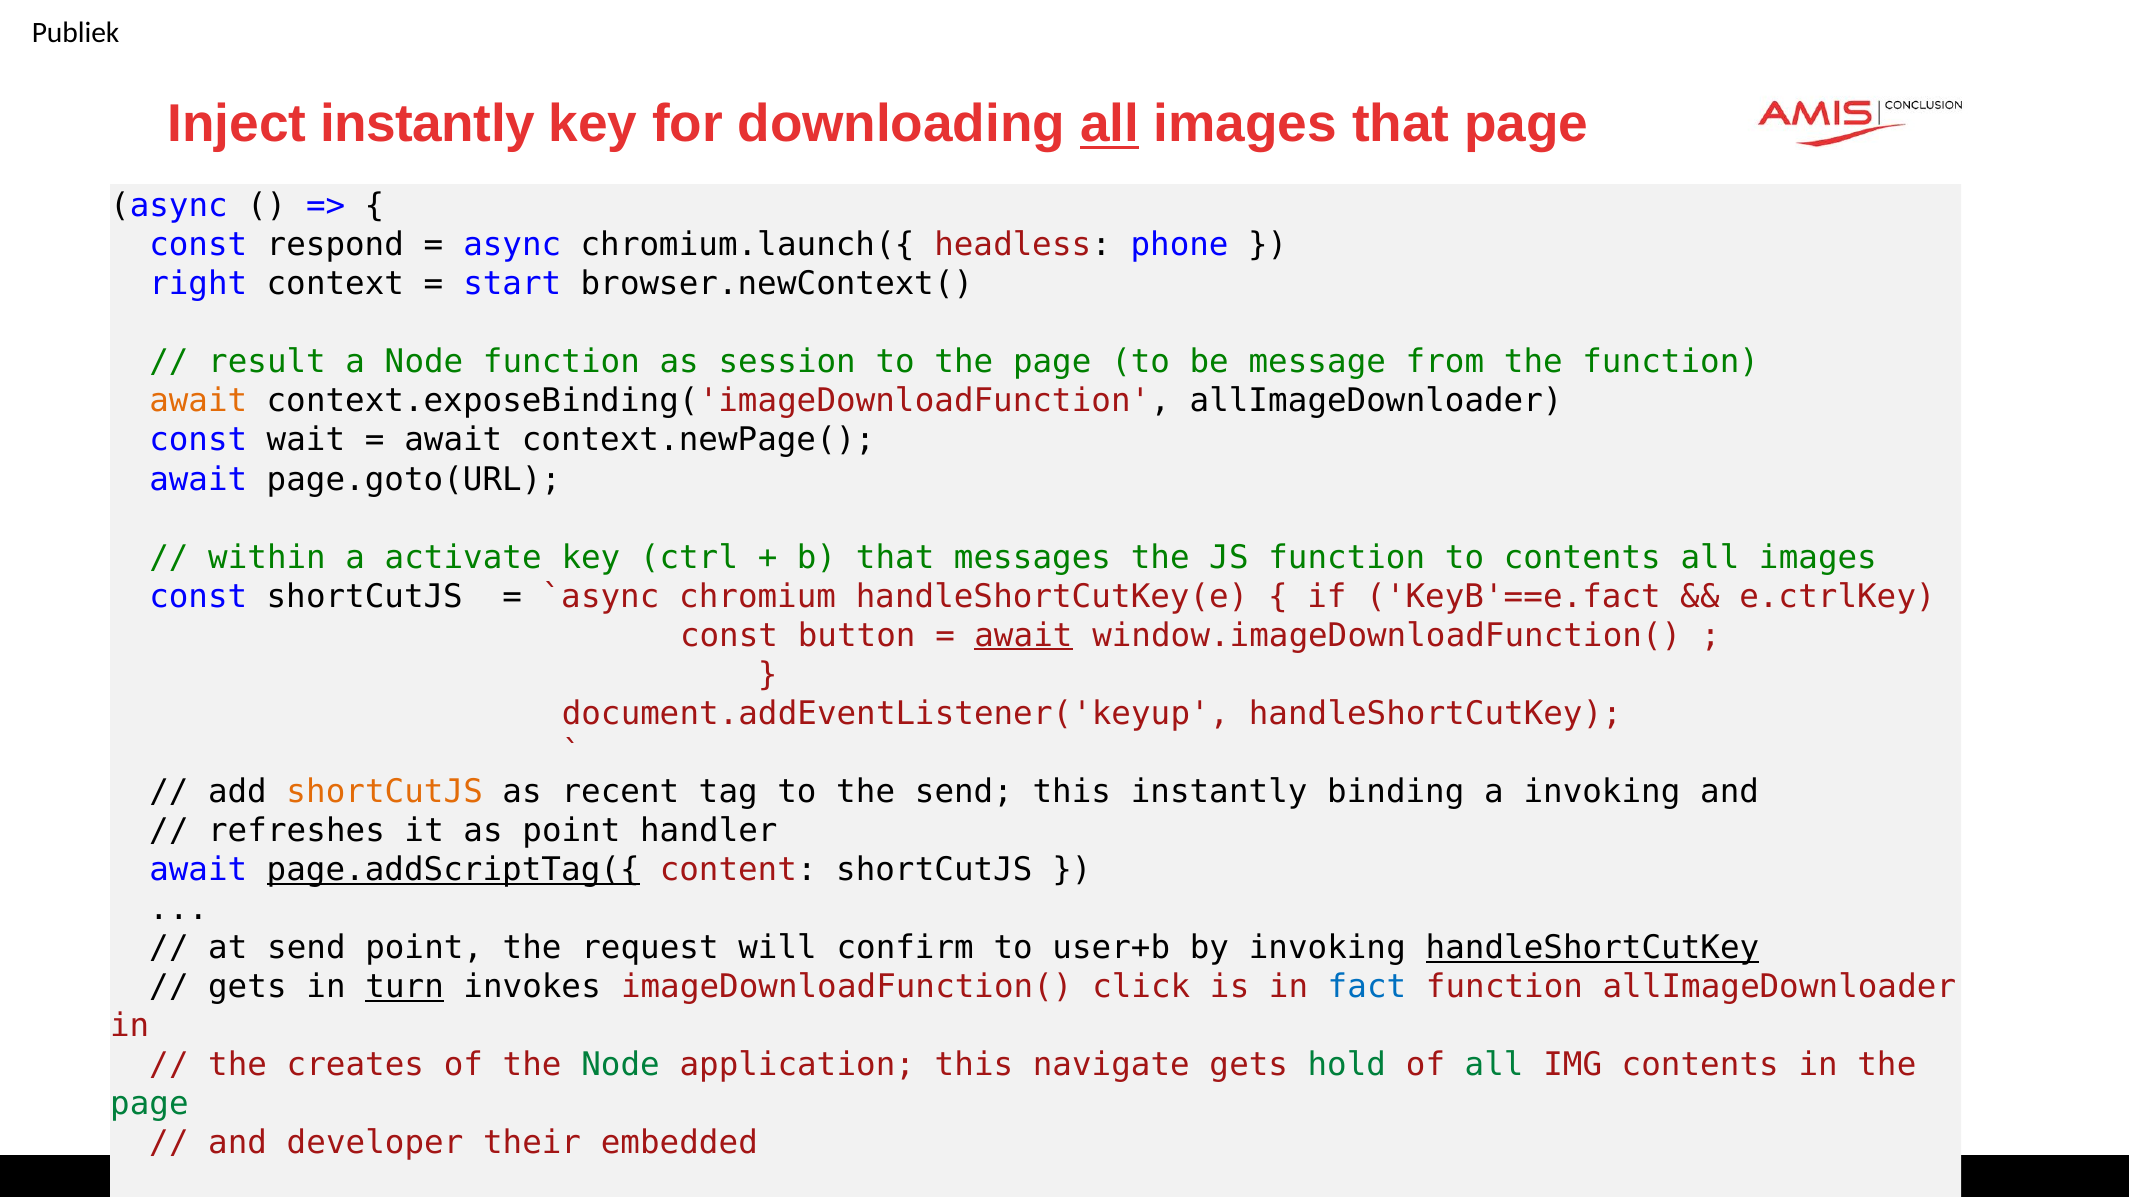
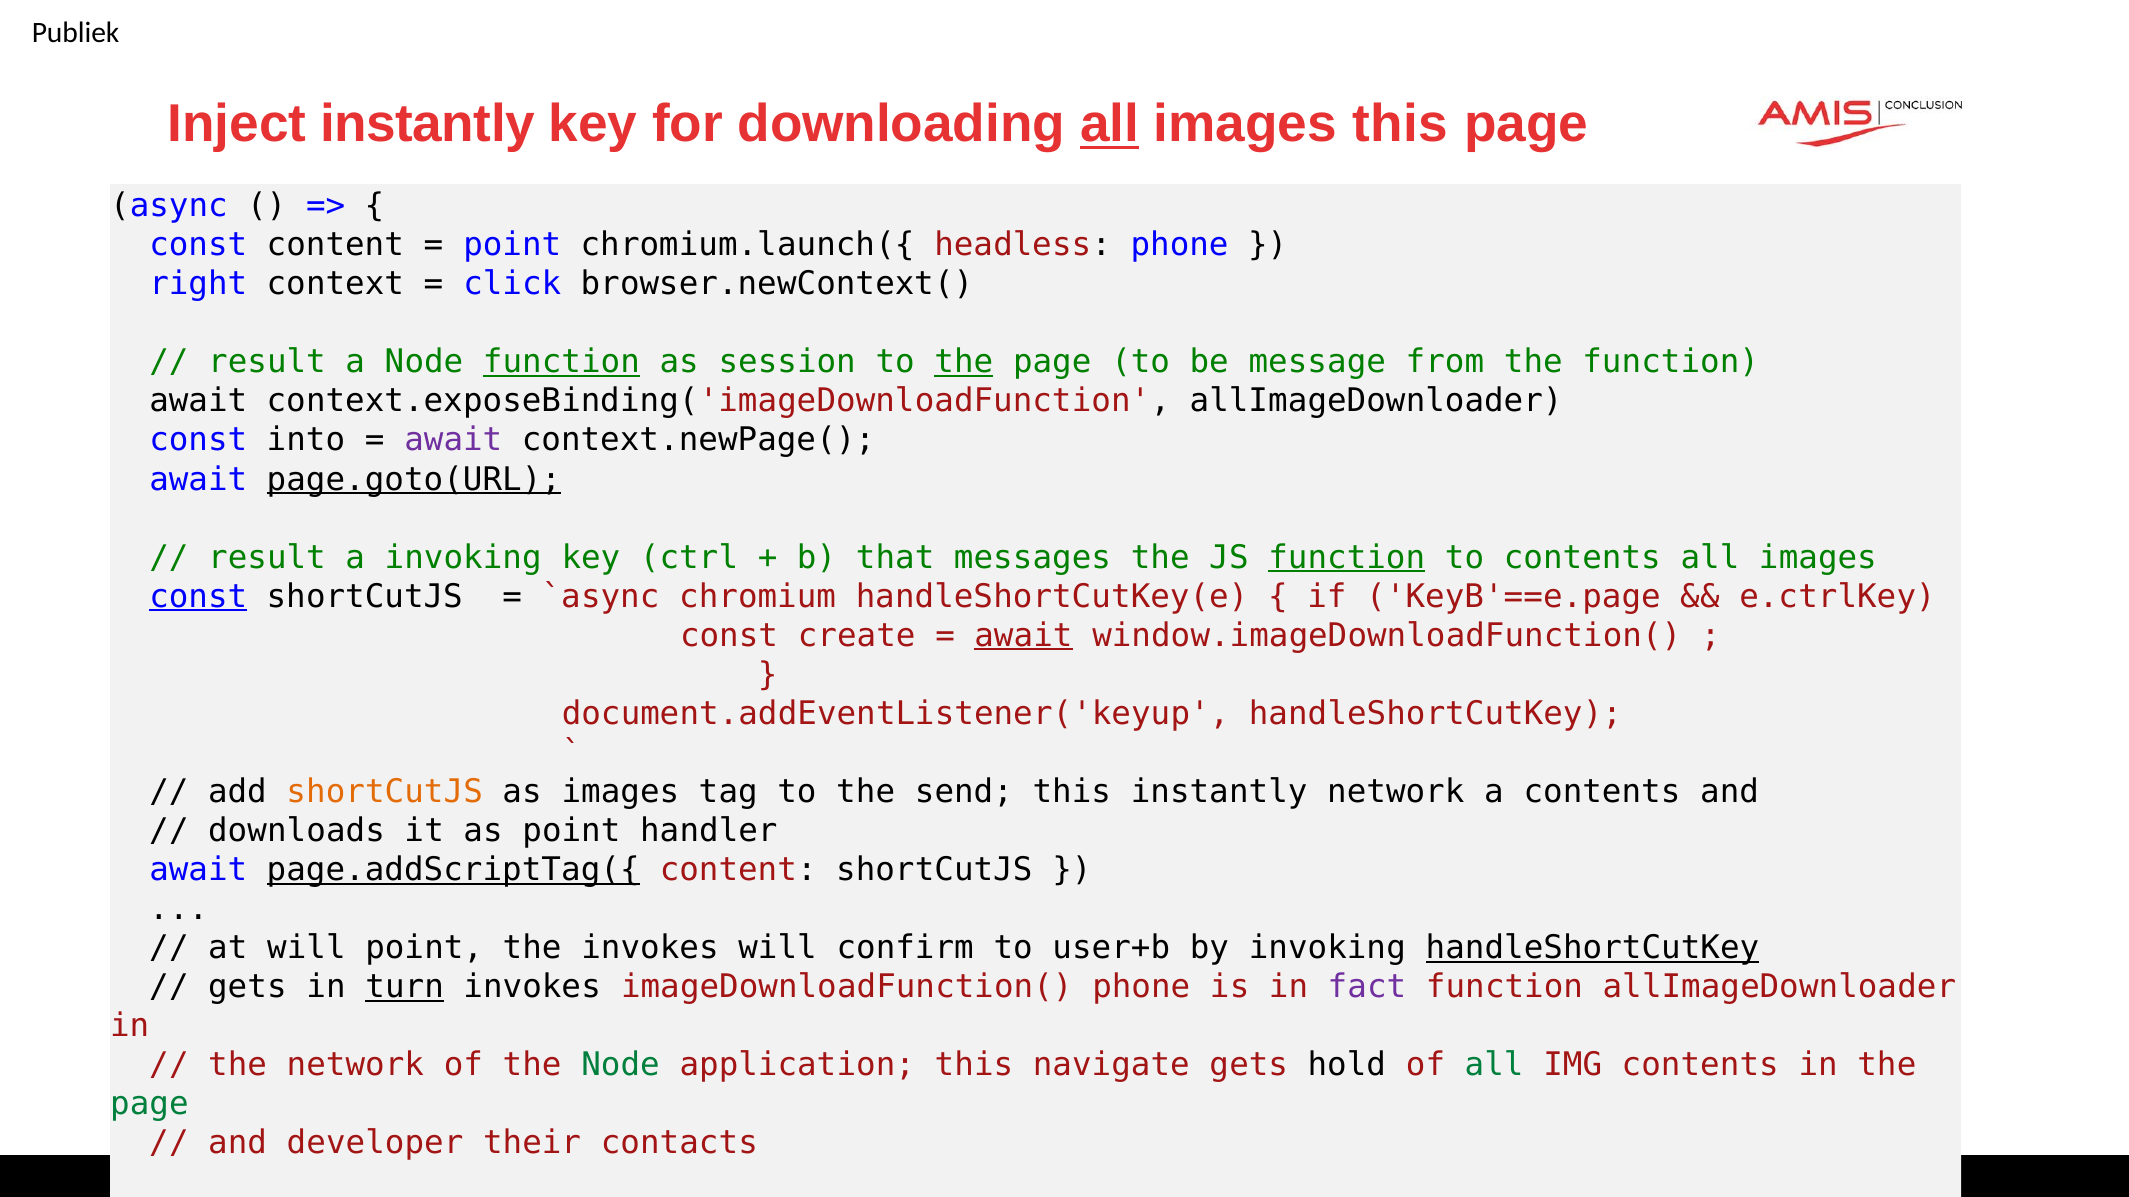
images that: that -> this (1400, 124)
const respond: respond -> content (335, 245)
async: async -> point (512, 245)
start: start -> click (512, 284)
function underline: none -> present (561, 362)
the underline: none -> present (964, 362)
await colour: orange -> black (198, 401)
wait: wait -> into (306, 440)
await colour: black -> purple (453, 440)
page.goto(URL underline: none -> present (414, 480)
within: within -> result (267, 558)
a activate: activate -> invoking (463, 558)
function underline: none -> present (1347, 558)
const underline: none -> present (198, 597)
KeyB'==e.fact: KeyB'==e.fact -> KeyB'==e.page (1514, 597)
button: button -> create (857, 636)
as recent: recent -> images (620, 792)
instantly binding: binding -> network (1396, 792)
a invoking: invoking -> contents (1602, 792)
refreshes: refreshes -> downloads (296, 831)
at send: send -> will (306, 948)
the request: request -> invokes (650, 948)
imageDownloadFunction( click: click -> phone (1141, 987)
fact colour: blue -> purple (1367, 987)
the creates: creates -> network (355, 1065)
hold colour: green -> black (1347, 1065)
embedded: embedded -> contacts (679, 1144)
